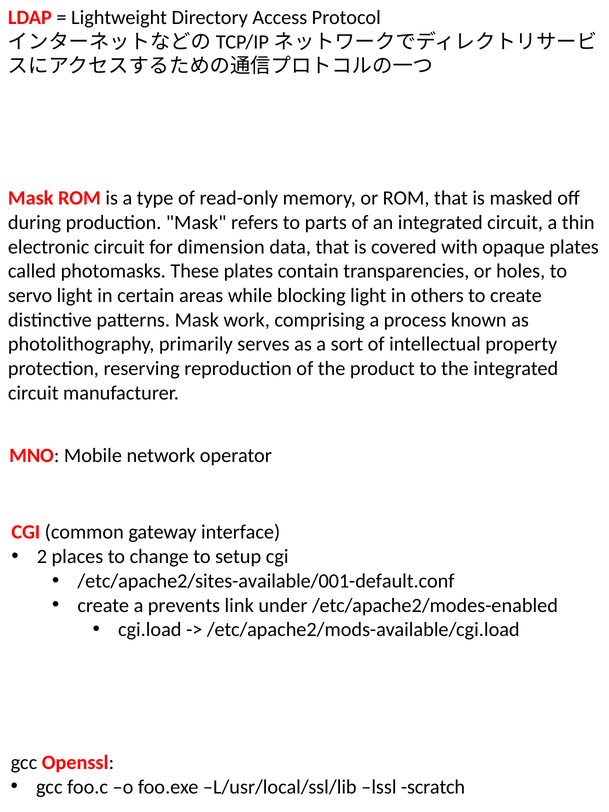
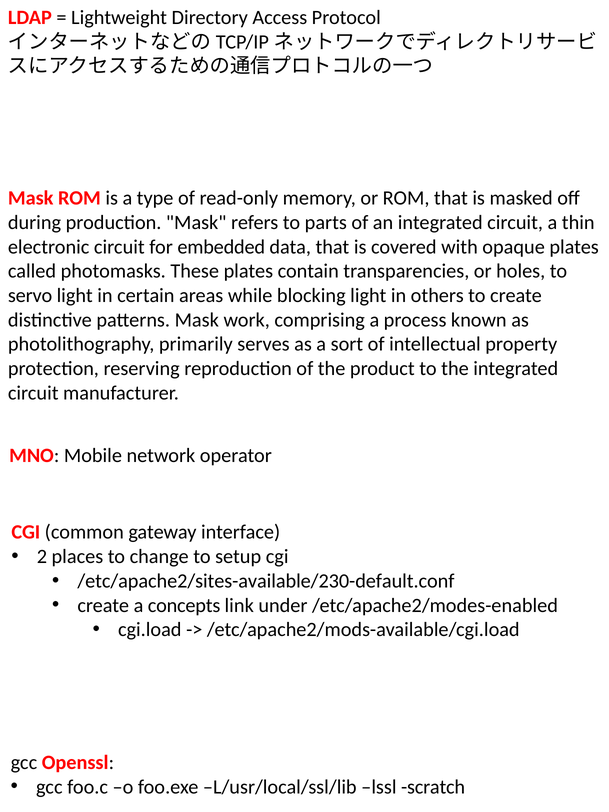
dimension: dimension -> embedded (221, 247)
/etc/apache2/sites-available/001-default.conf: /etc/apache2/sites-available/001-default.conf -> /etc/apache2/sites-available/230-default.conf (266, 581)
prevents: prevents -> concepts (184, 605)
